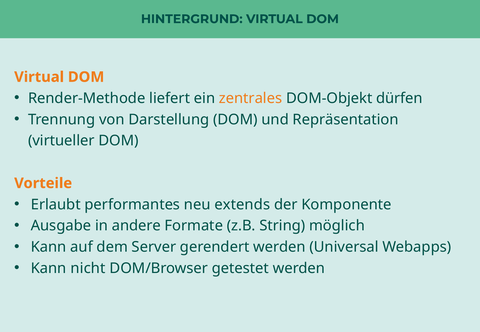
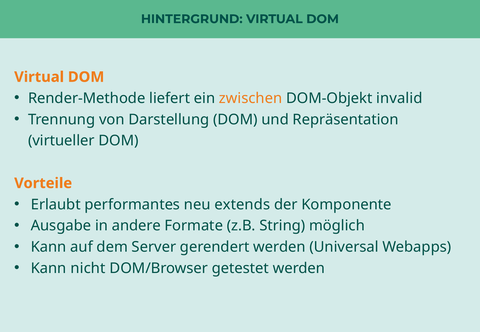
zentrales: zentrales -> zwischen (251, 98)
dürfen: dürfen -> invalid (399, 98)
